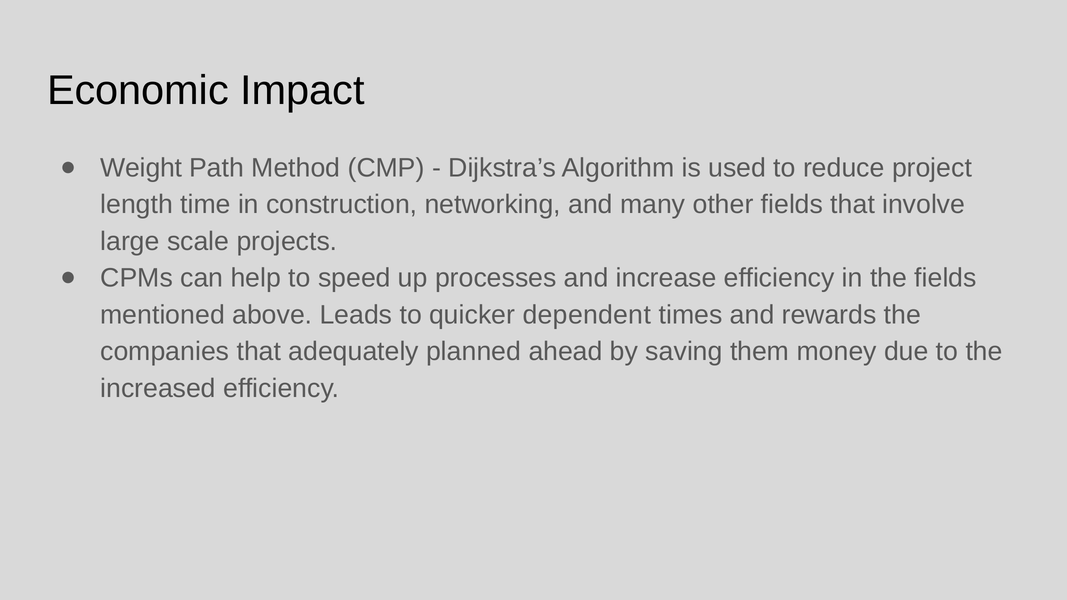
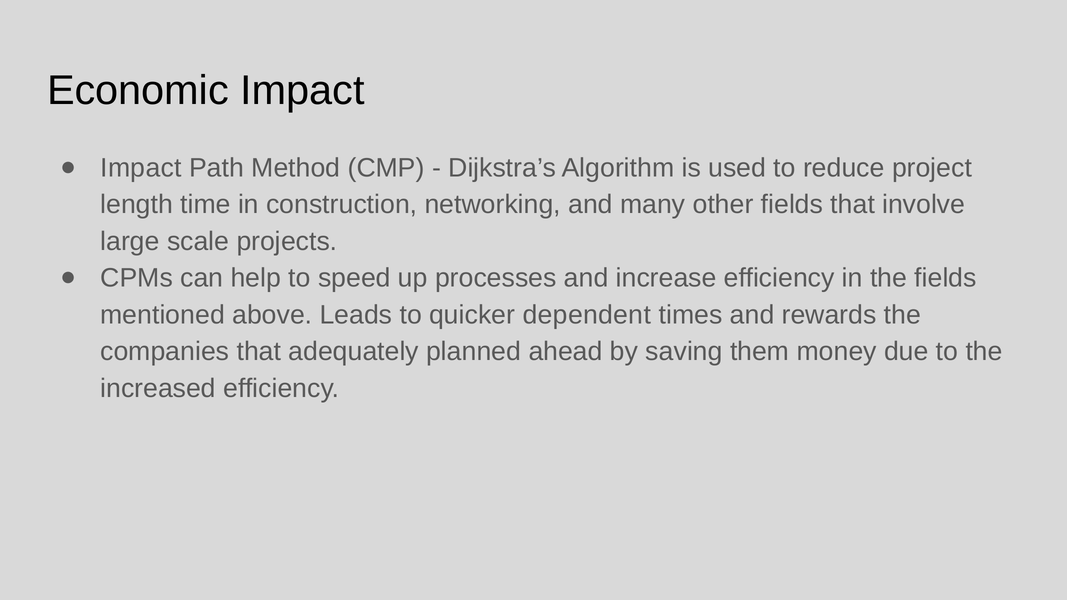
Weight: Weight -> Impact (141, 168)
